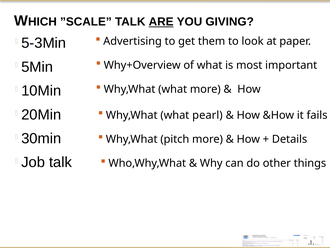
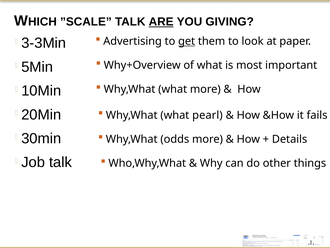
get underline: none -> present (187, 41)
5-3Min: 5-3Min -> 3-3Min (44, 43)
pitch: pitch -> odds (175, 139)
